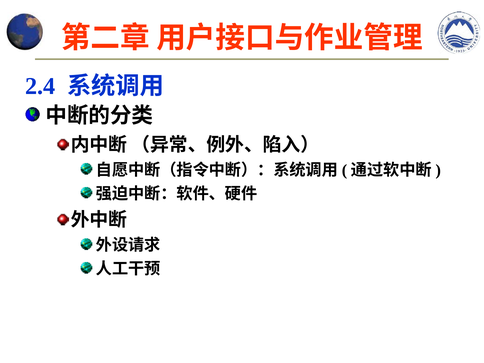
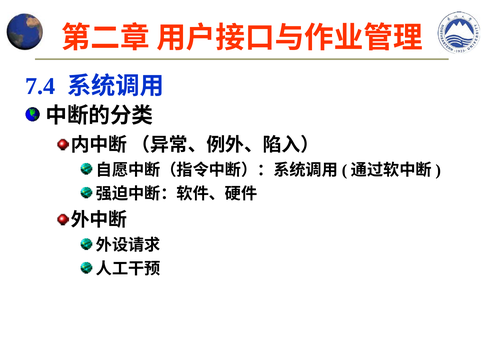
2.4: 2.4 -> 7.4 (40, 86)
